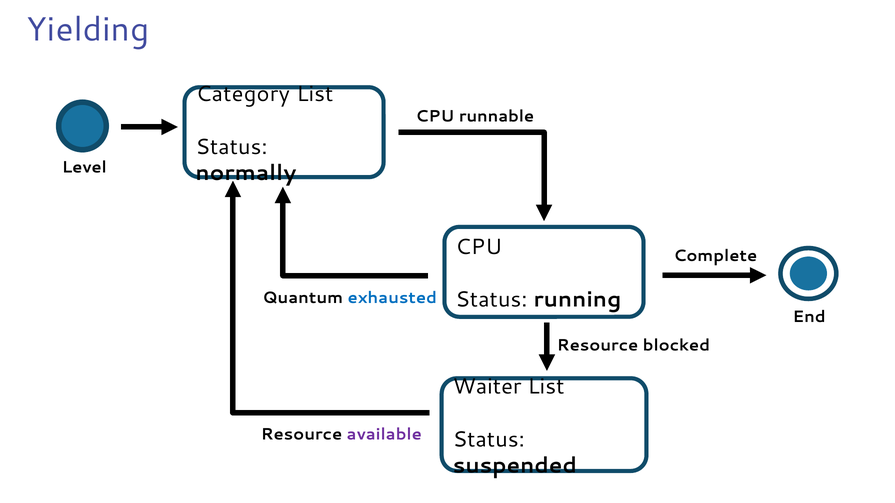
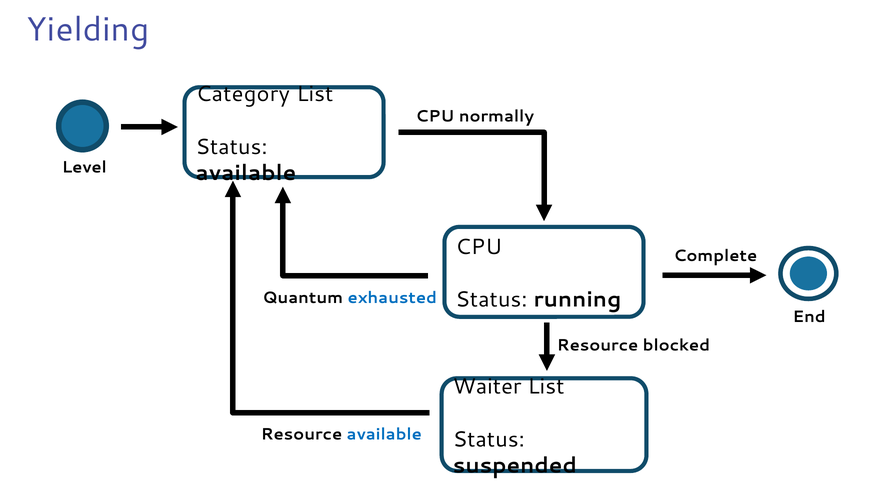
runnable: runnable -> normally (496, 116)
normally: normally -> available (246, 173)
available colour: purple -> blue (384, 435)
